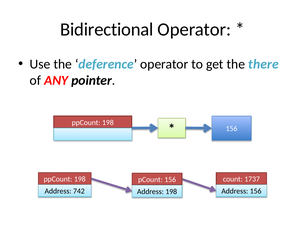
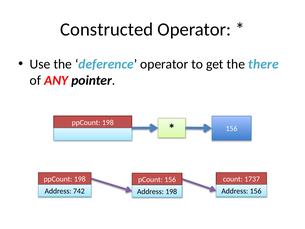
Bidirectional: Bidirectional -> Constructed (107, 30)
